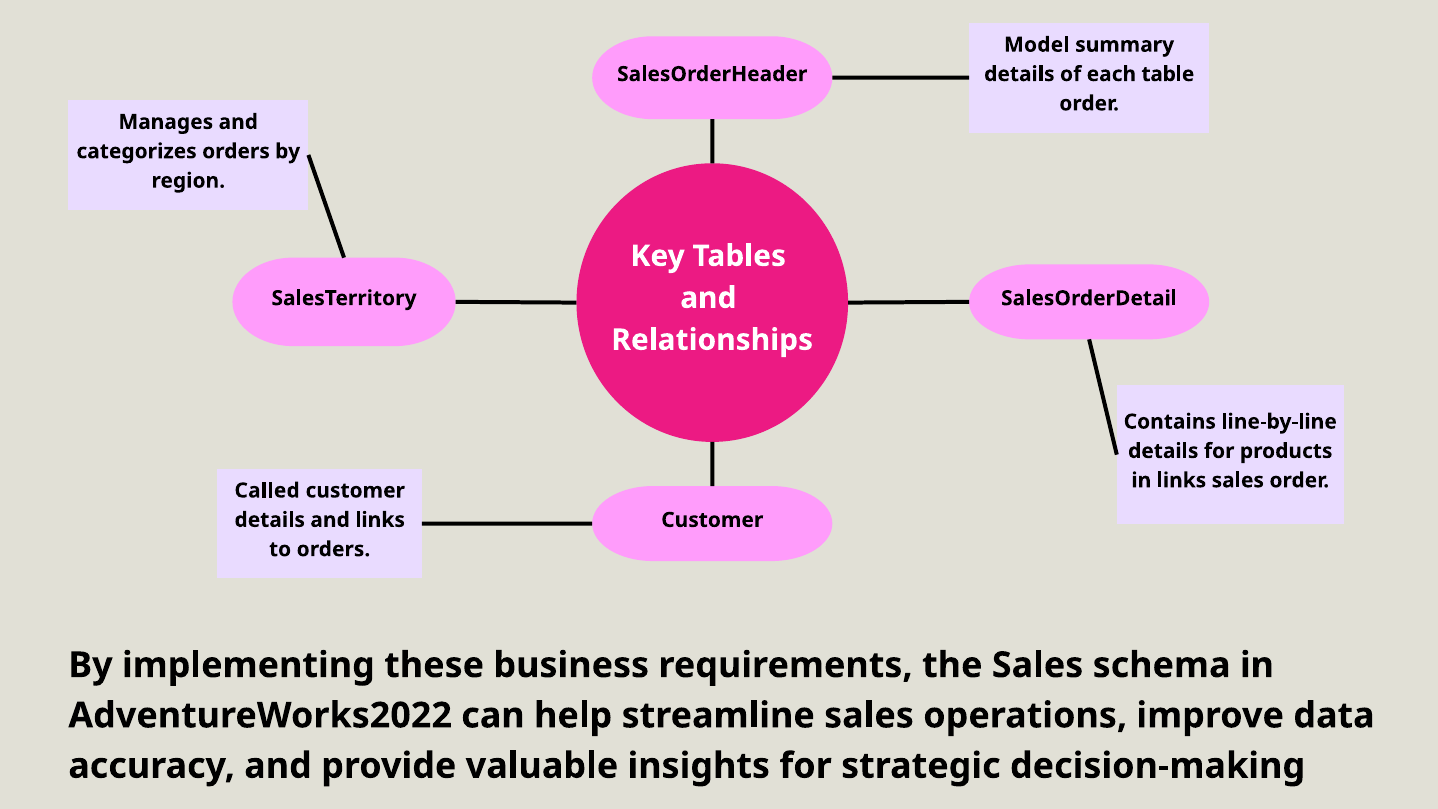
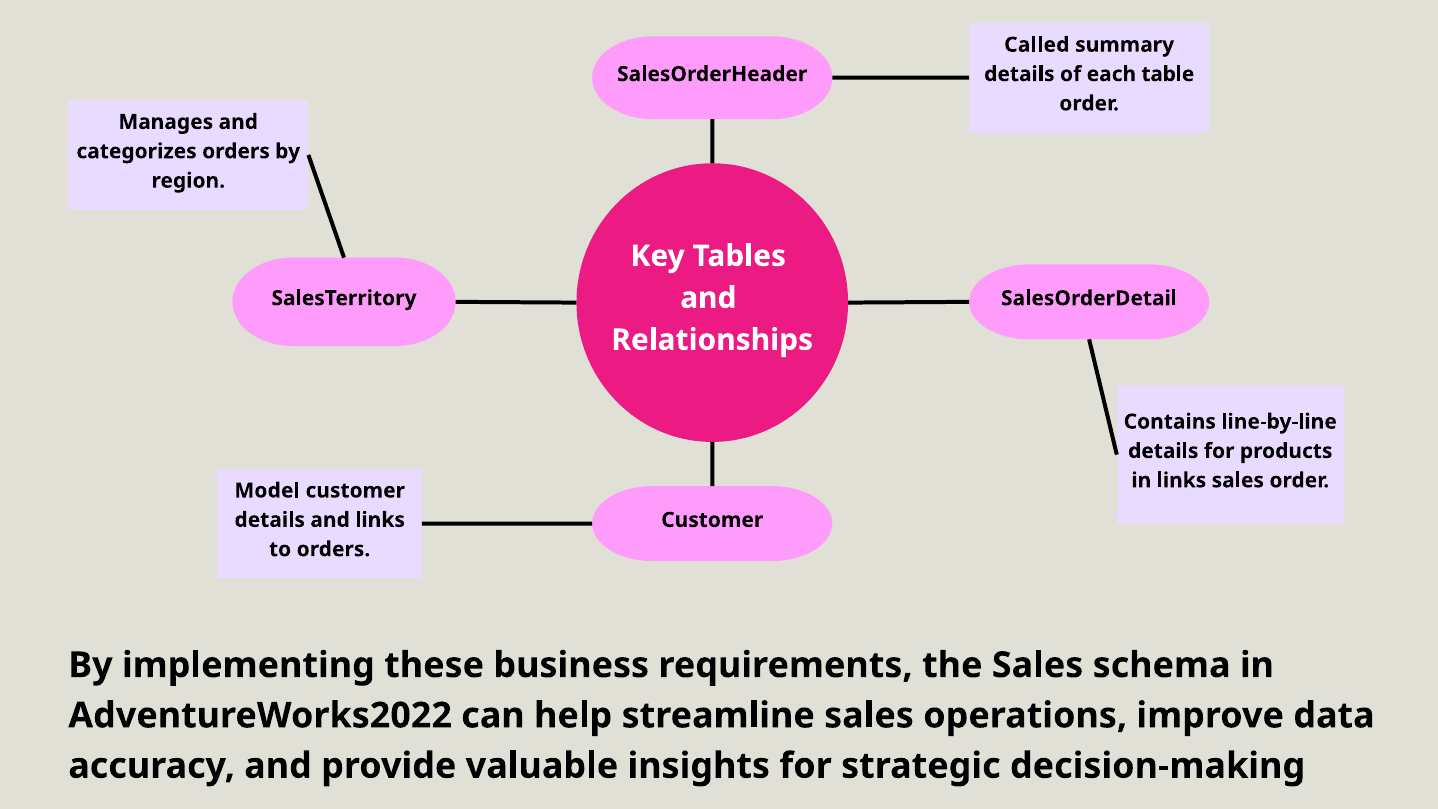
Model: Model -> Called (1037, 45)
Called: Called -> Model (267, 491)
